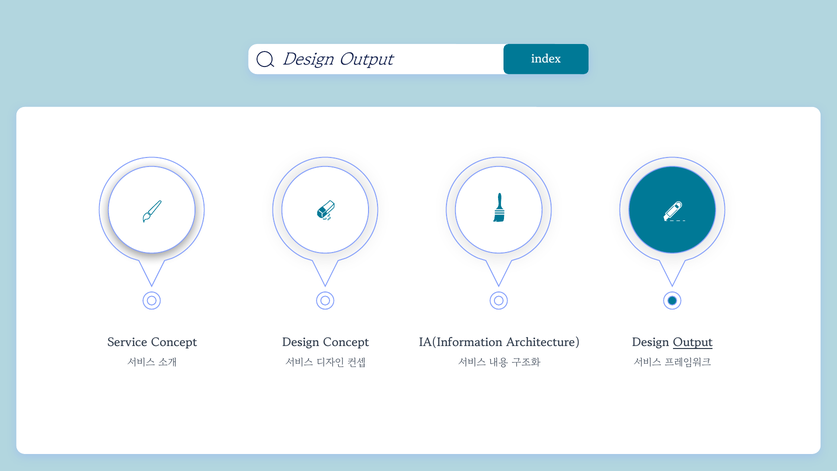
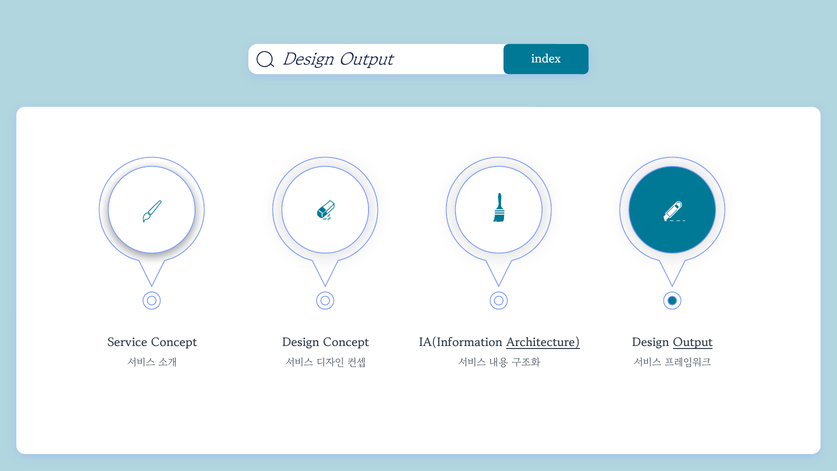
Architecture underline: none -> present (543, 343)
